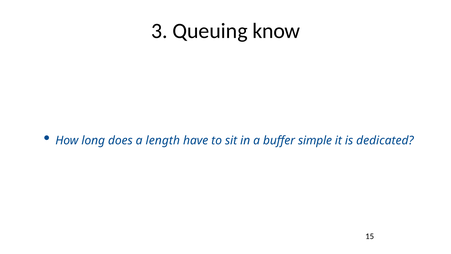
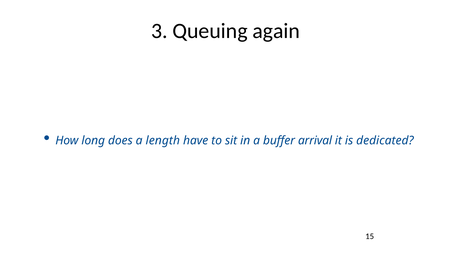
know: know -> again (276, 31)
simple: simple -> arrival (315, 141)
